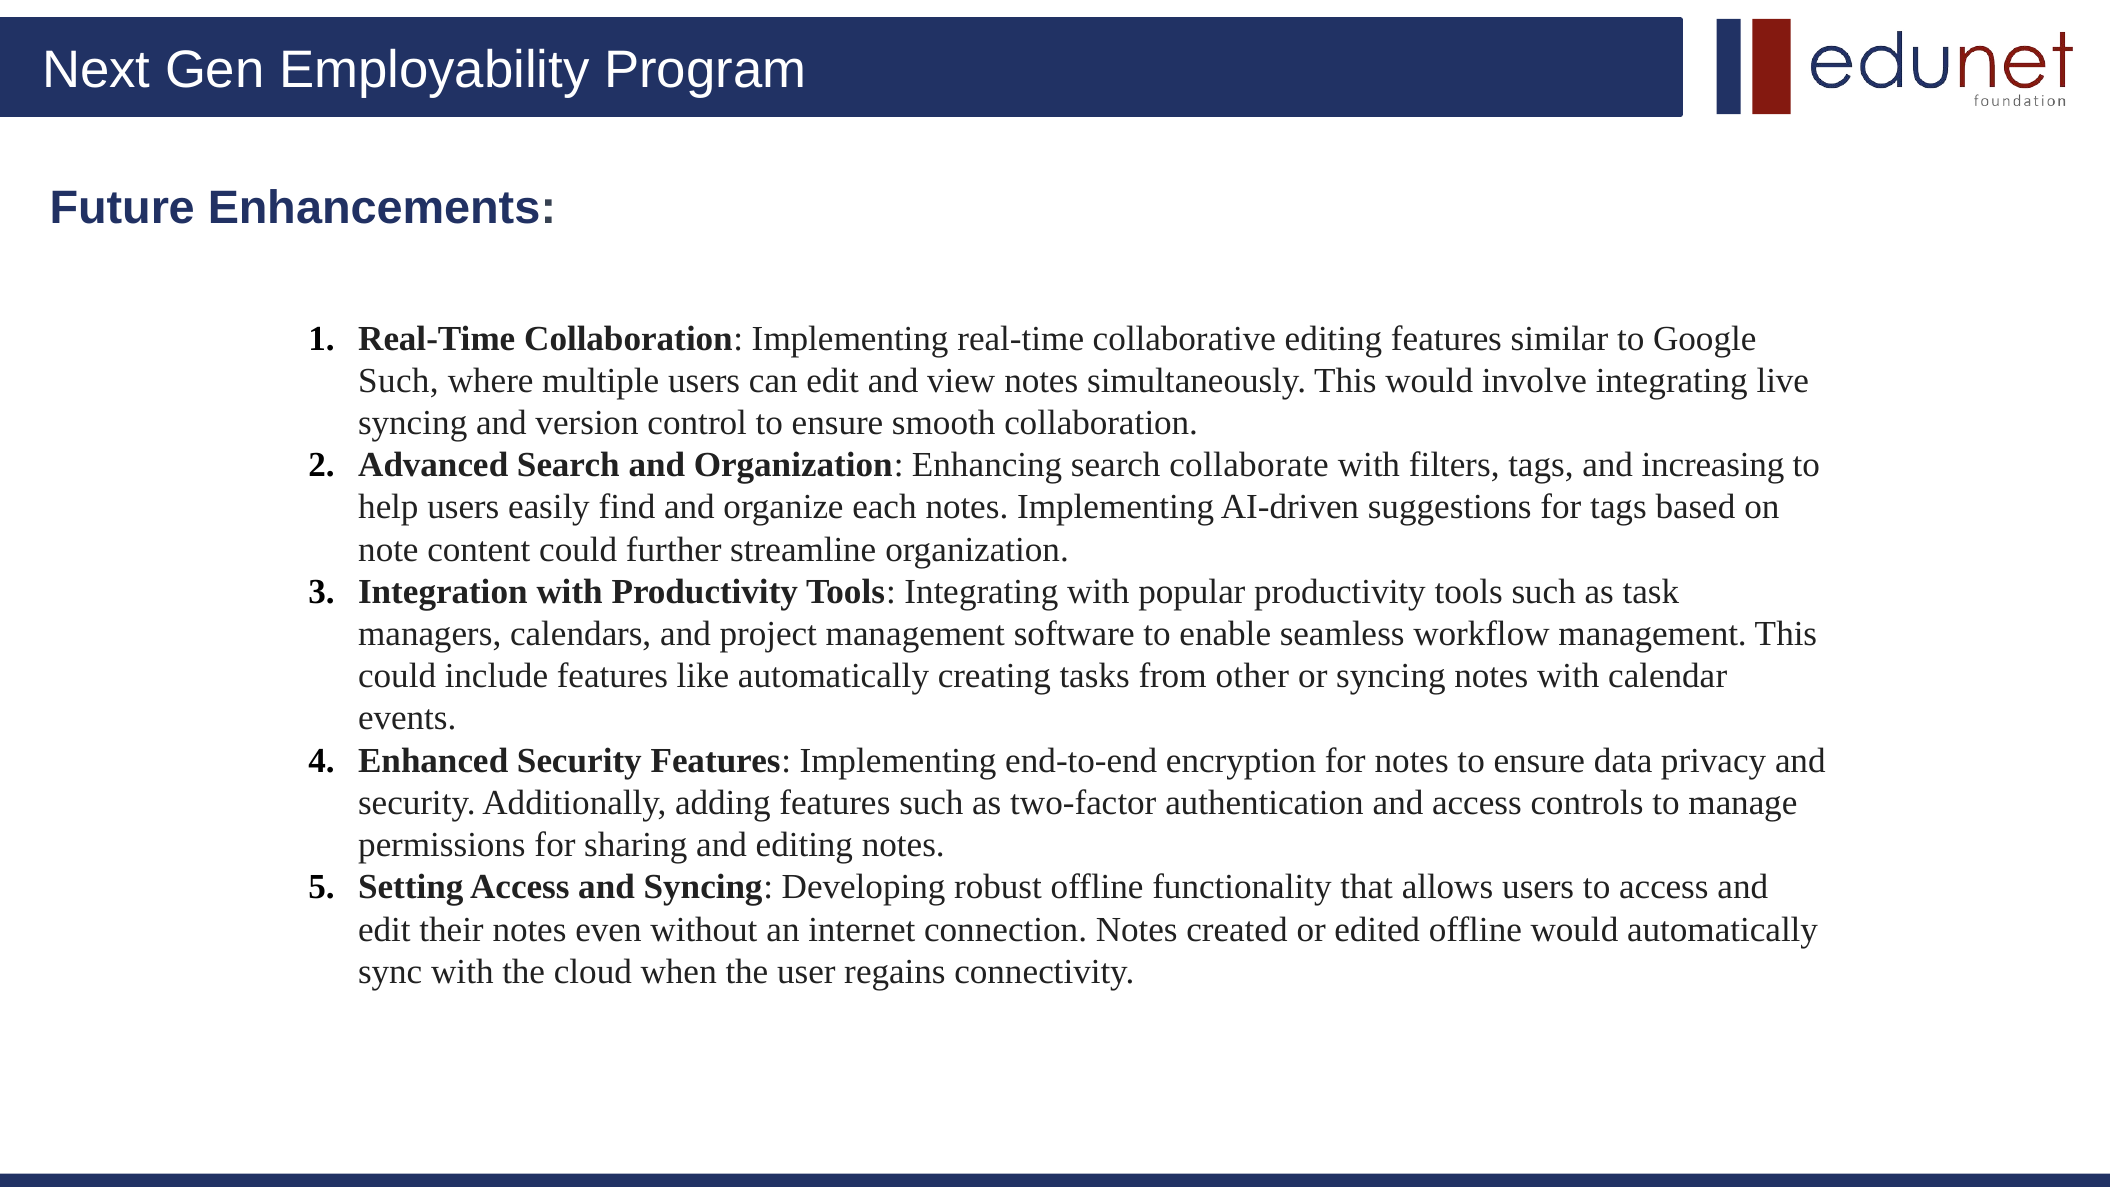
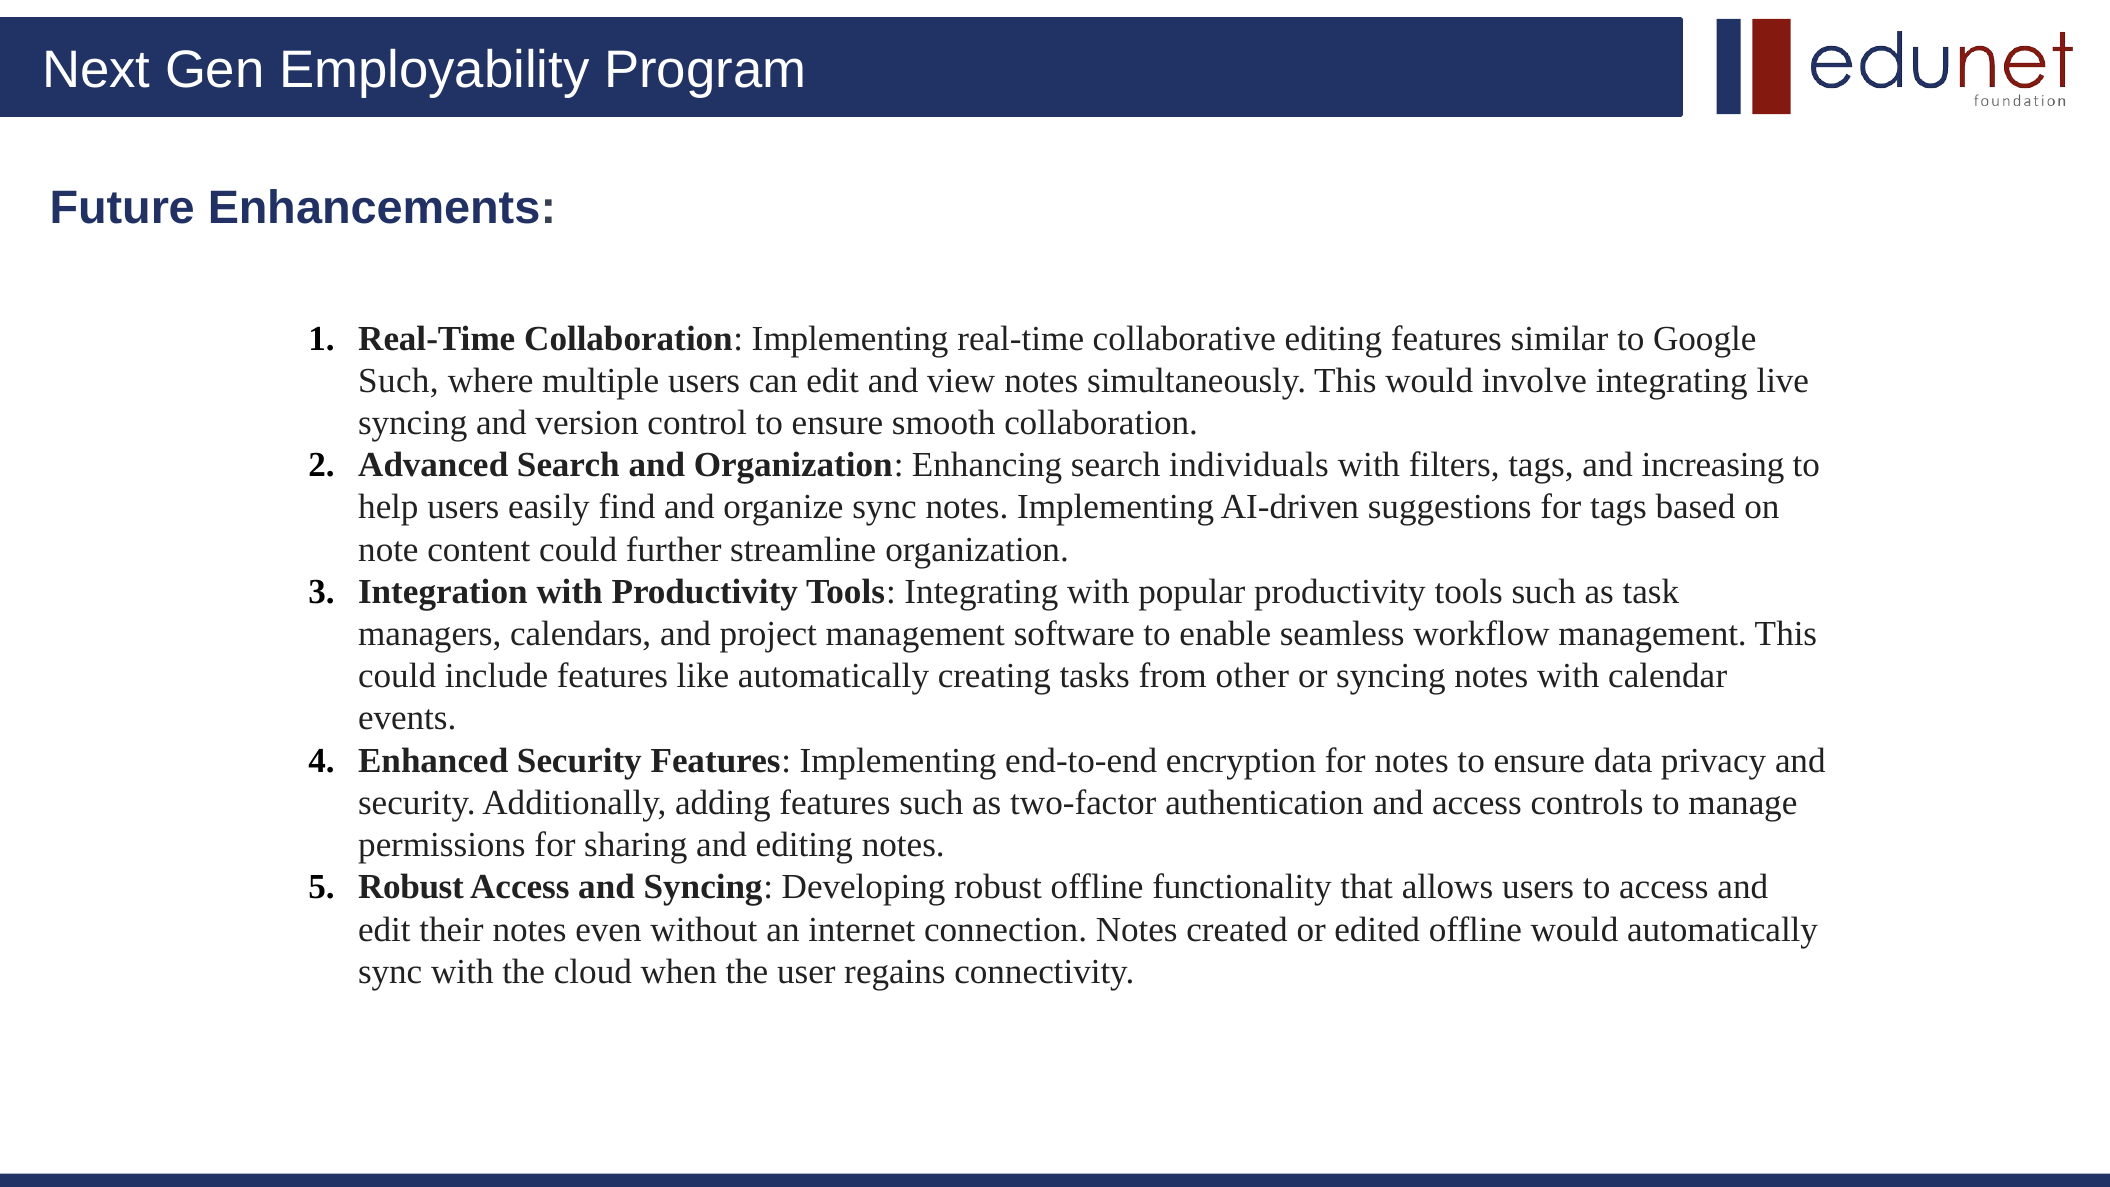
collaborate: collaborate -> individuals (1249, 465)
organize each: each -> sync (884, 507)
Setting: Setting -> Robust (411, 887)
